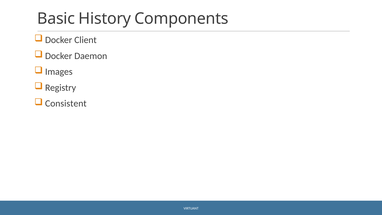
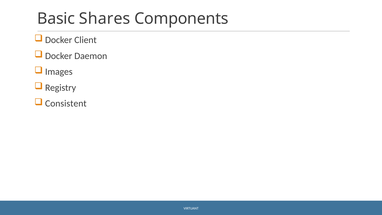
History: History -> Shares (105, 19)
